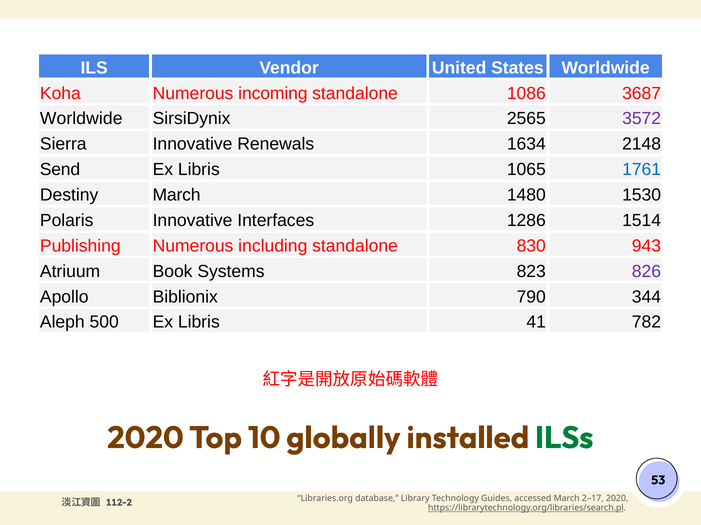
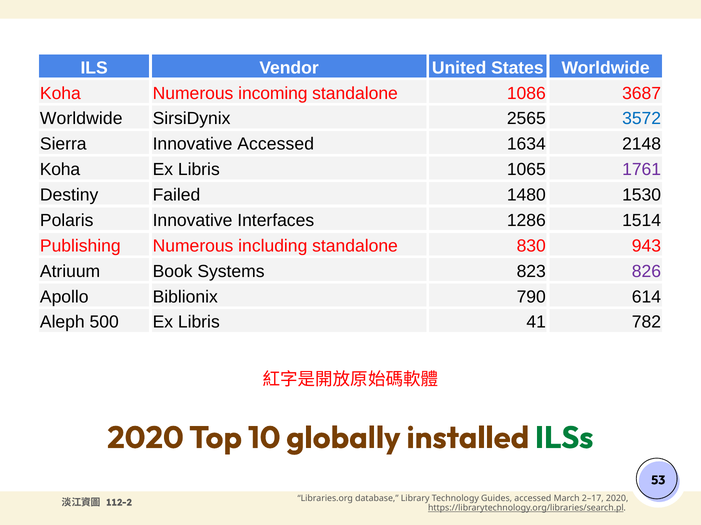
3572 colour: purple -> blue (642, 119)
Innovative Renewals: Renewals -> Accessed (276, 144)
Send: Send -> Koha (60, 170)
1761 colour: blue -> purple (642, 170)
Destiny March: March -> Failed (176, 195)
344: 344 -> 614 (646, 297)
